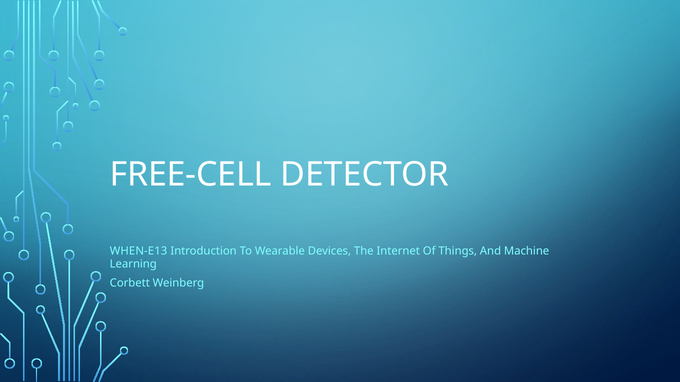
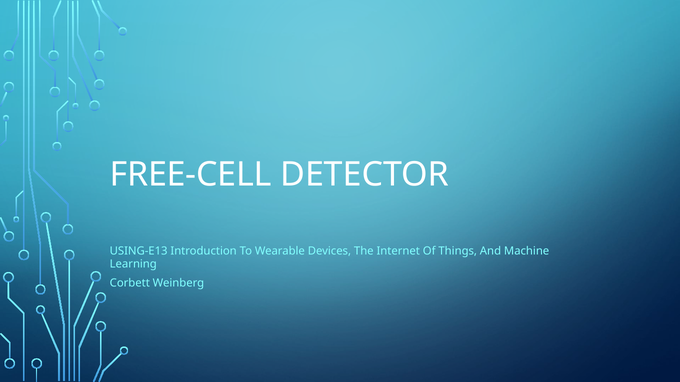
WHEN-E13: WHEN-E13 -> USING-E13 (139, 252)
